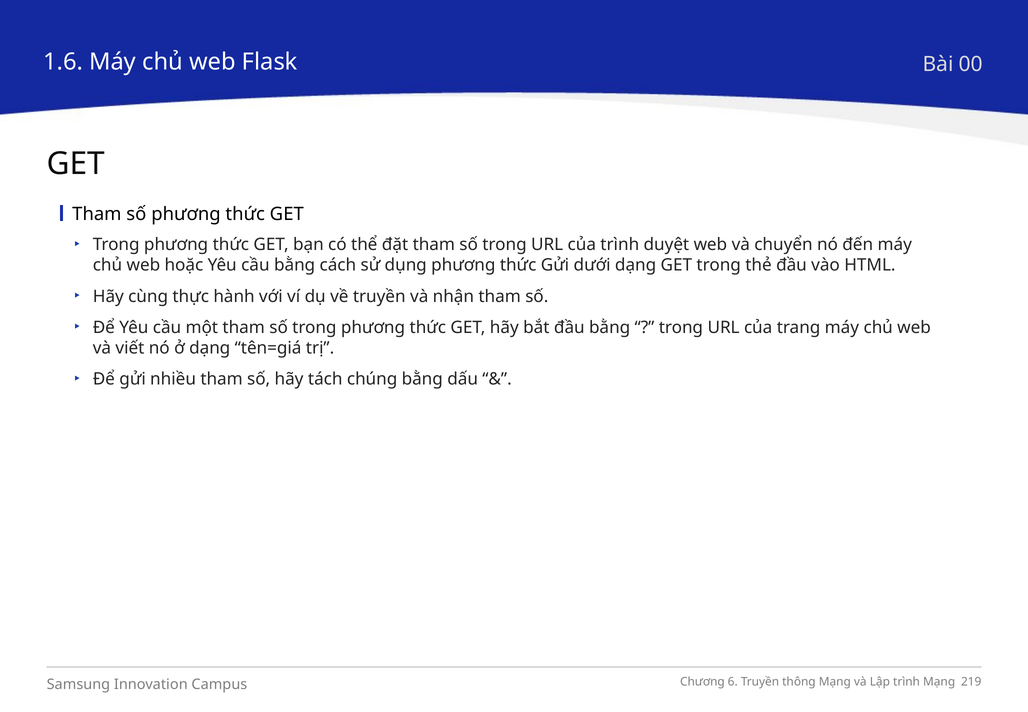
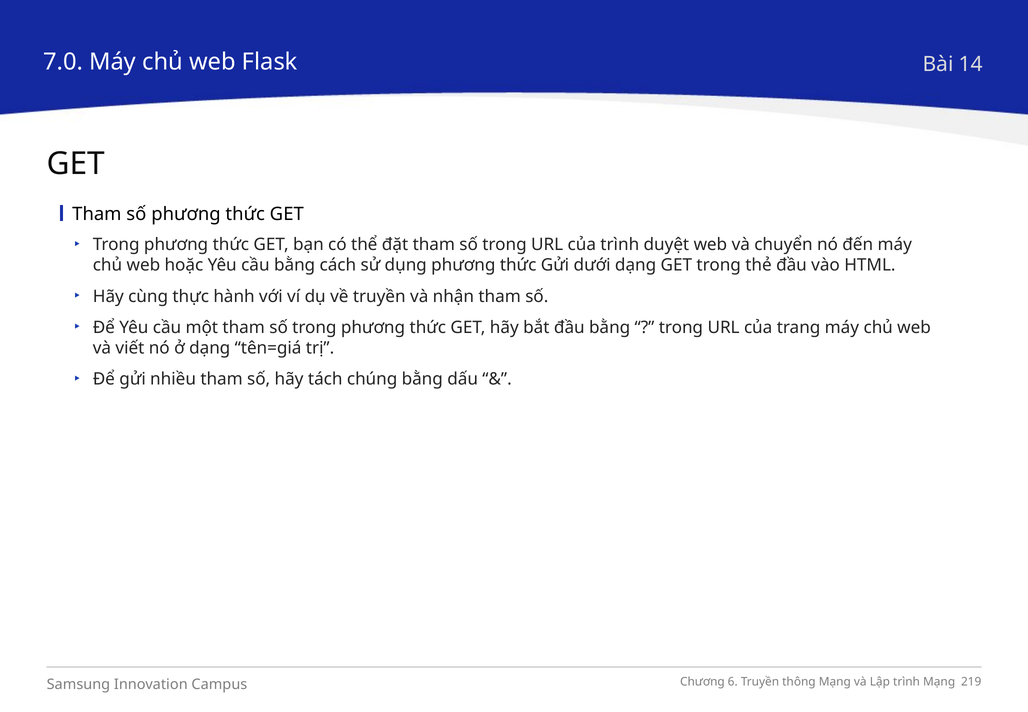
1.6: 1.6 -> 7.0 (63, 62)
00: 00 -> 14 (971, 64)
